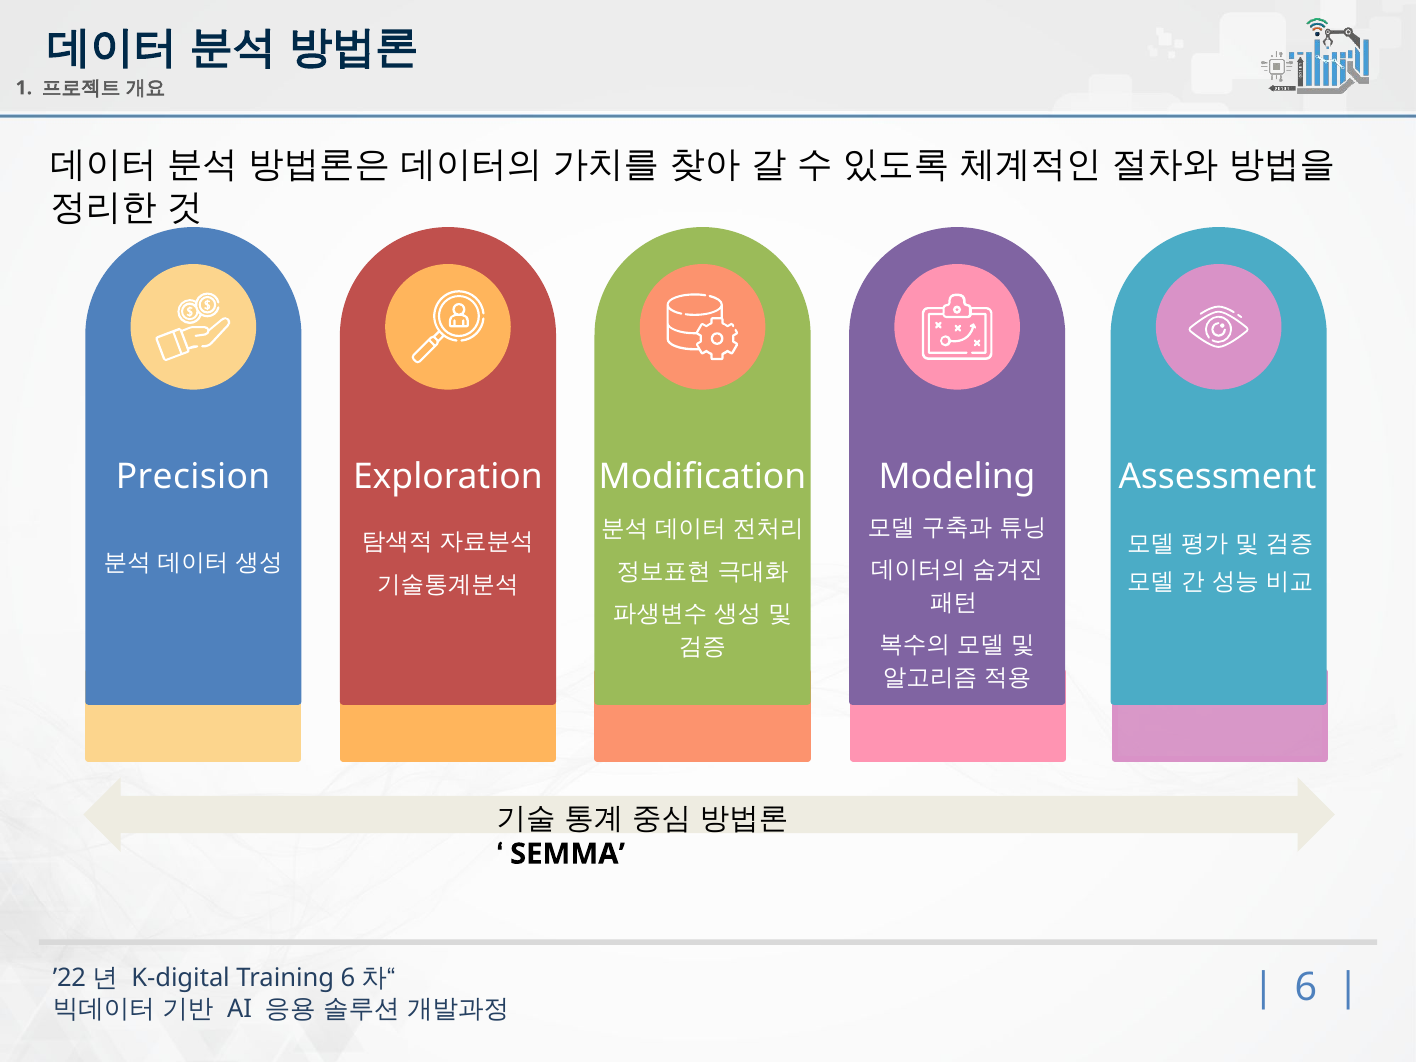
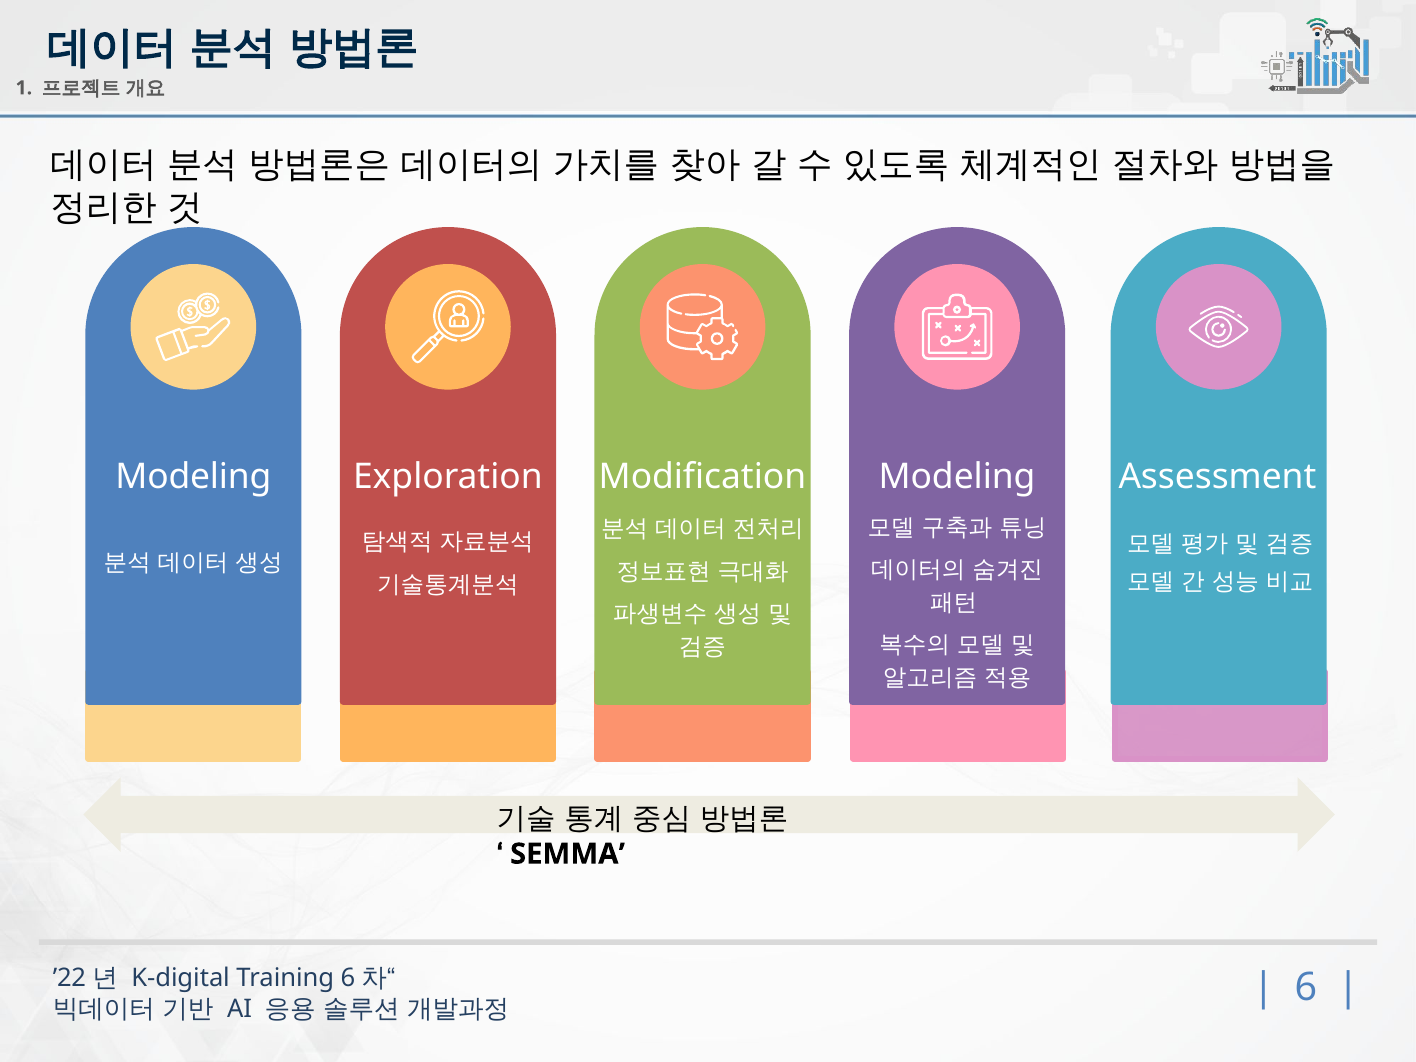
Precision: Precision -> Modeling (193, 477)
